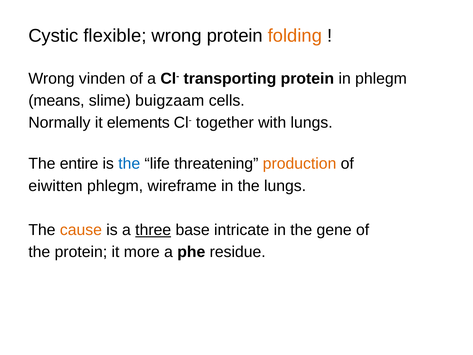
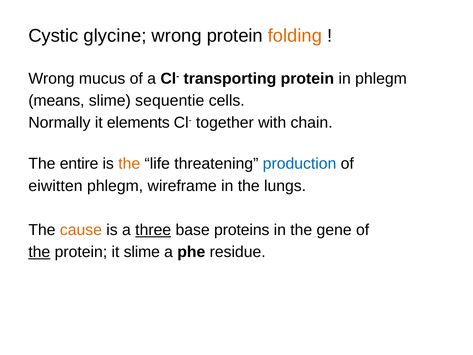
flexible: flexible -> glycine (115, 36)
vinden: vinden -> mucus (102, 79)
buigzaam: buigzaam -> sequentie (170, 101)
with lungs: lungs -> chain (312, 123)
the colour: blue -> orange (129, 164)
production colour: orange -> blue (300, 164)
intricate: intricate -> proteins (242, 230)
the underline: none -> present (39, 252)
it more: more -> slime (142, 252)
